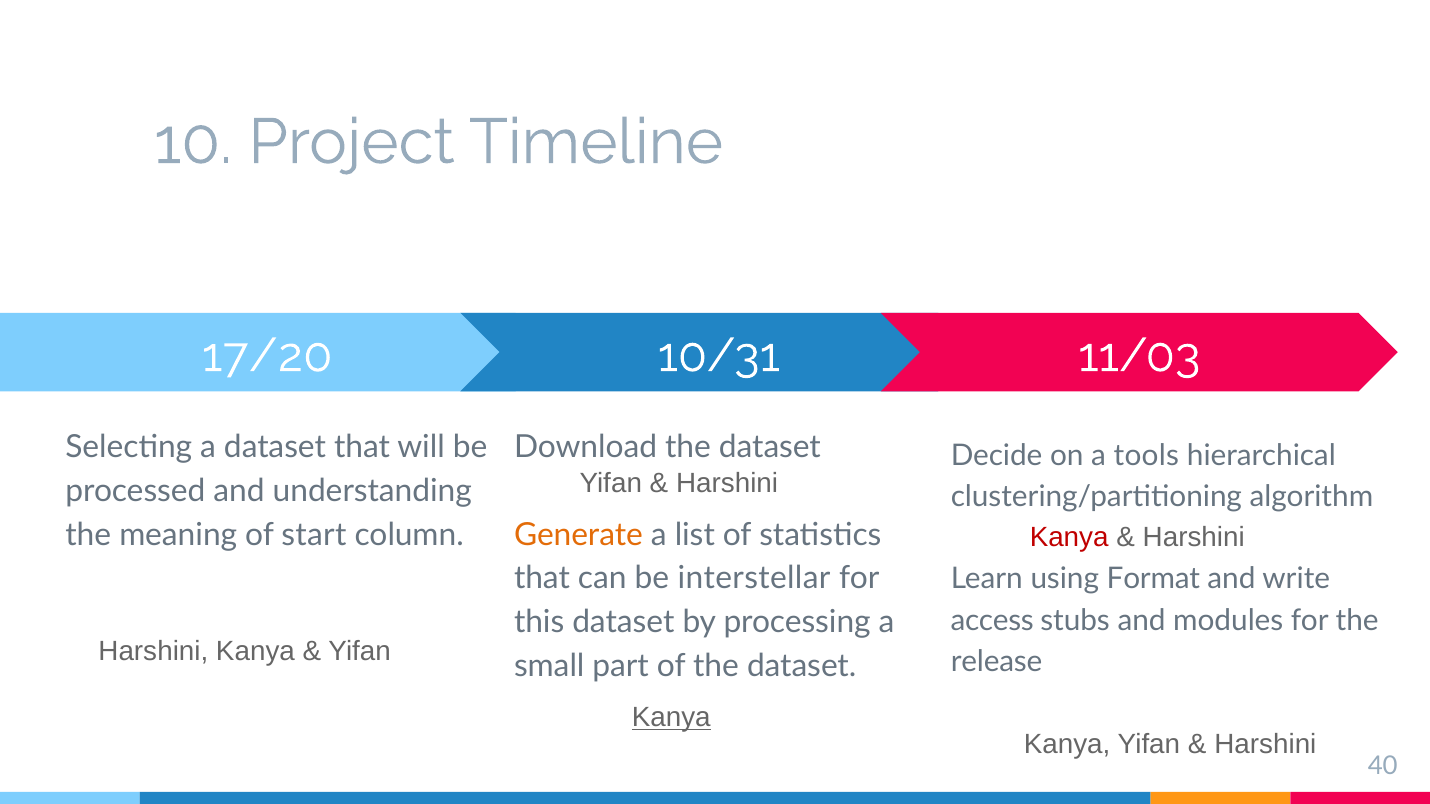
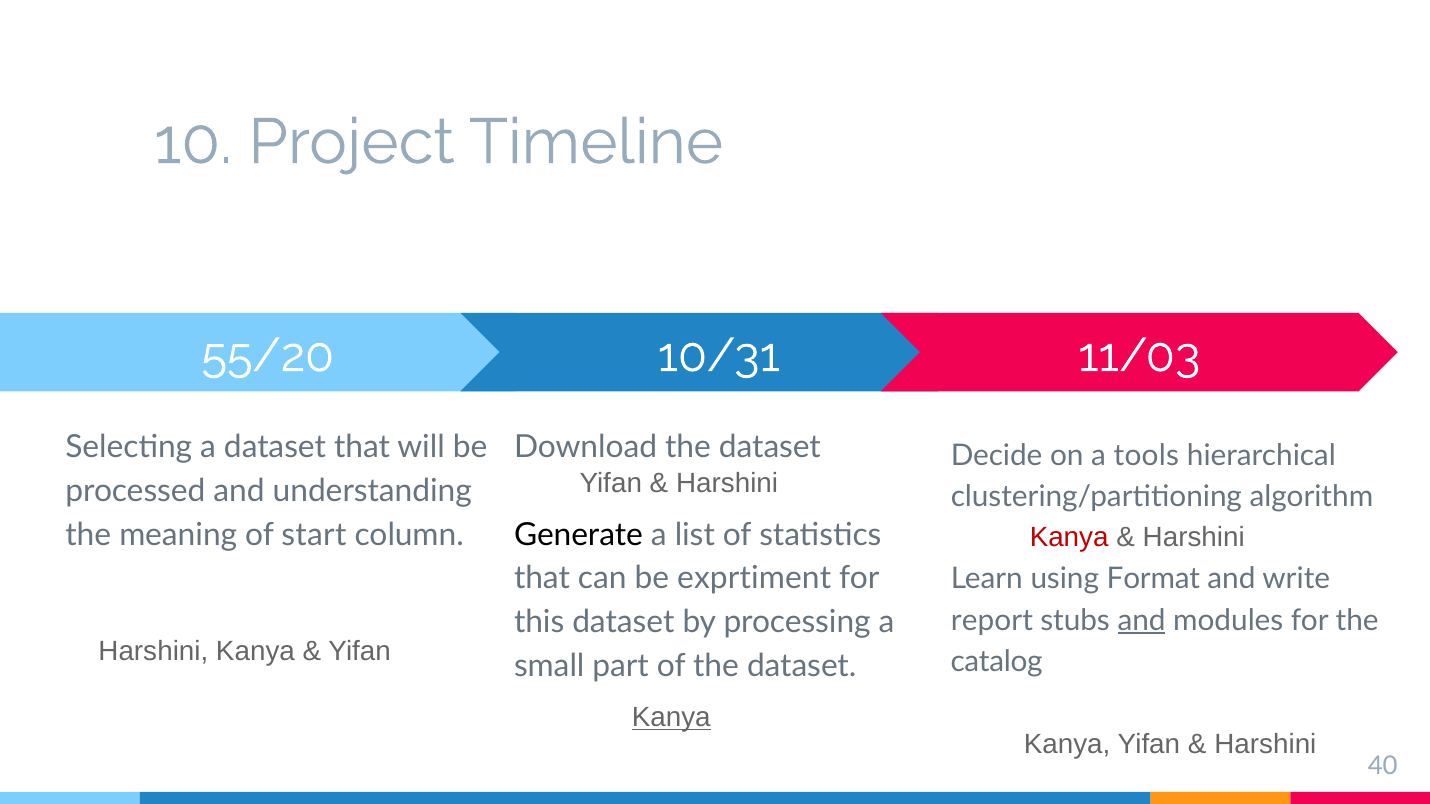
17/20: 17/20 -> 55/20 (268, 356)
Generate colour: orange -> black (578, 535)
interstellar: interstellar -> exprtiment (754, 579)
access: access -> report (992, 620)
and underline: none -> present (1142, 620)
release: release -> catalog (997, 662)
